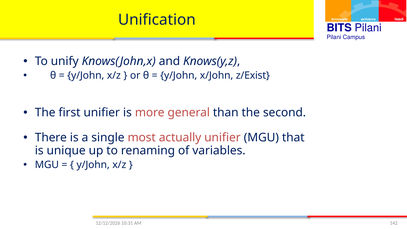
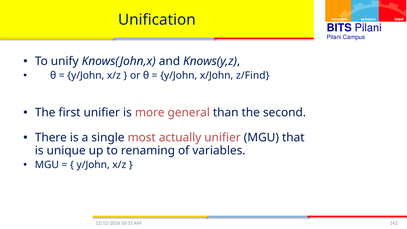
z/Exist: z/Exist -> z/Find (253, 76)
